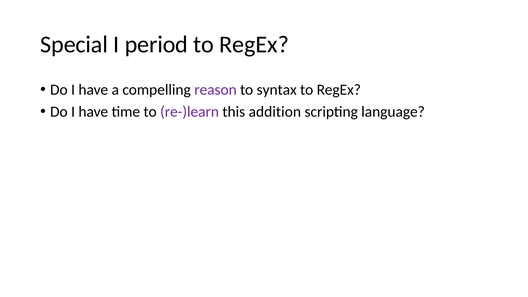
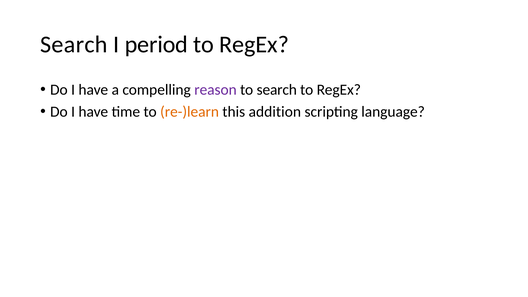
Special: Special -> Search (74, 44)
to syntax: syntax -> search (277, 90)
re-)learn colour: purple -> orange (190, 112)
